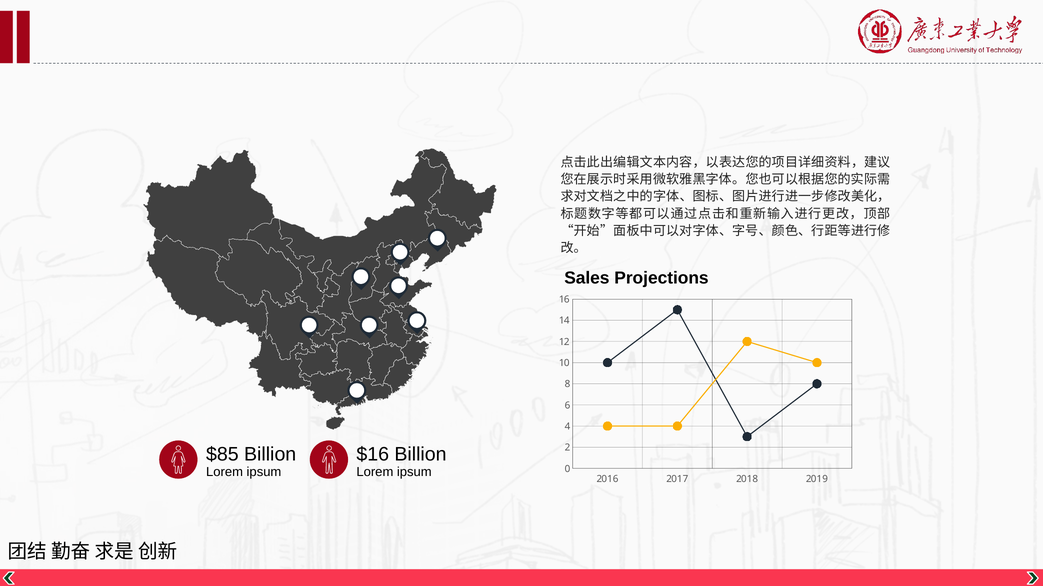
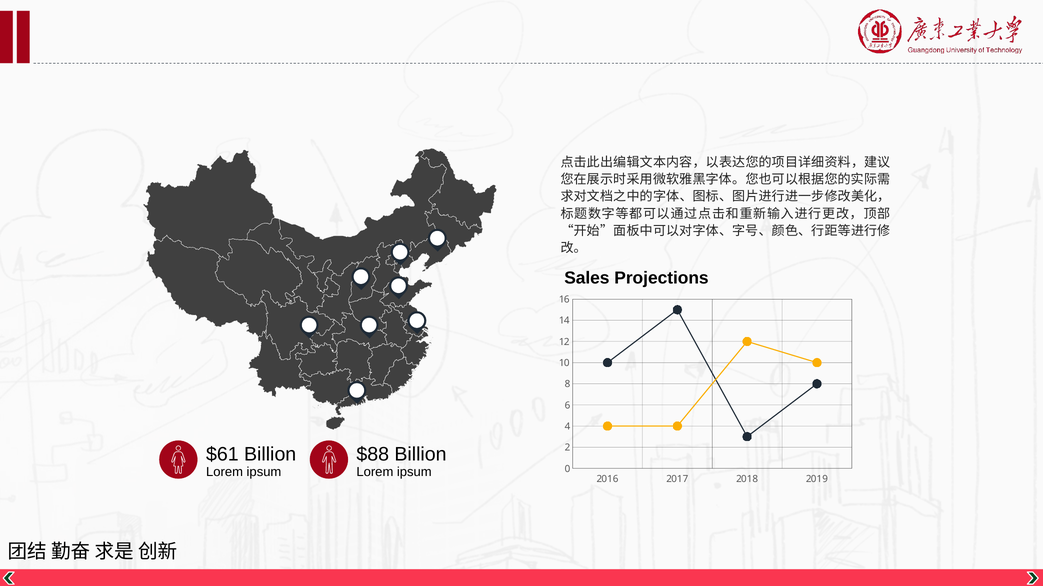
$85: $85 -> $61 (222, 455)
$16: $16 -> $88 (373, 455)
